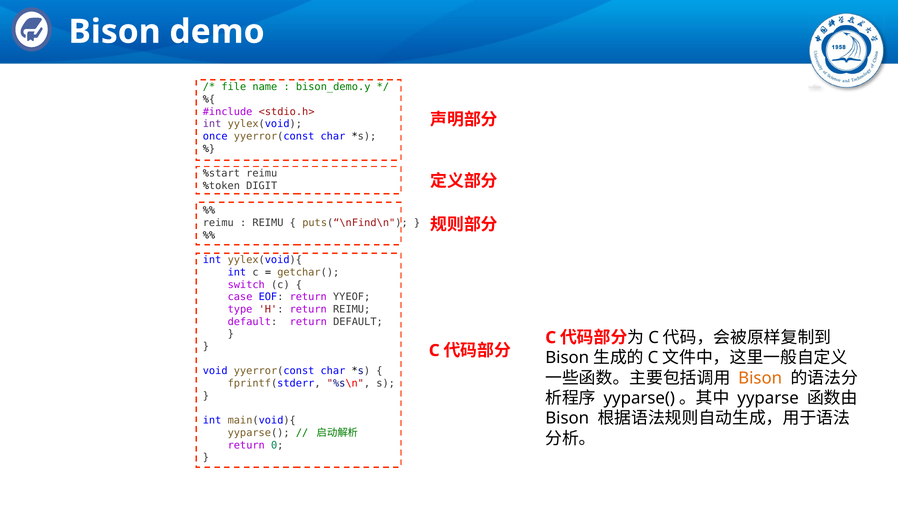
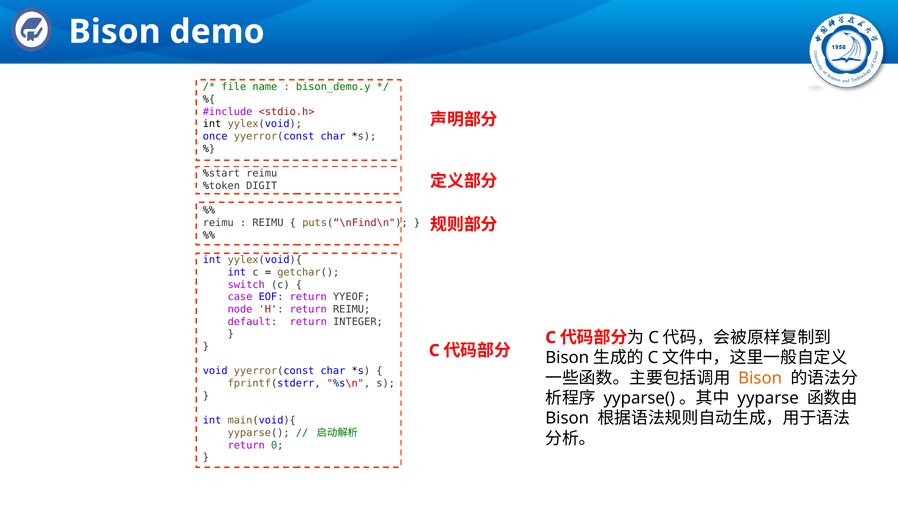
int colour: purple -> black (212, 124)
type: type -> node (240, 309)
return DEFAULT: DEFAULT -> INTEGER (358, 322)
